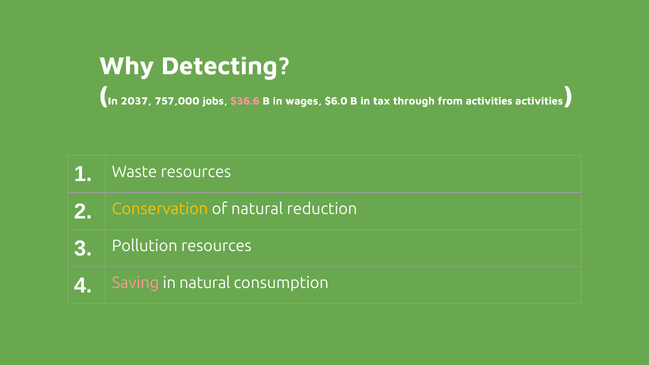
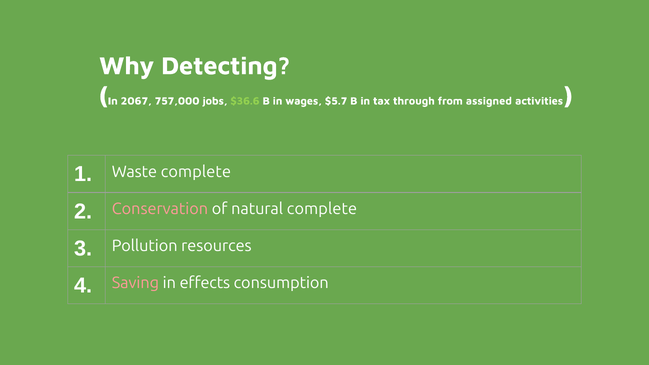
2037: 2037 -> 2067 (136, 101)
$36.6 colour: pink -> light green (245, 101)
$6.0: $6.0 -> $5.7 (336, 101)
from activities: activities -> assigned (489, 101)
Waste resources: resources -> complete (196, 172)
Conservation colour: yellow -> pink (160, 209)
natural reduction: reduction -> complete (322, 209)
in natural: natural -> effects (205, 283)
